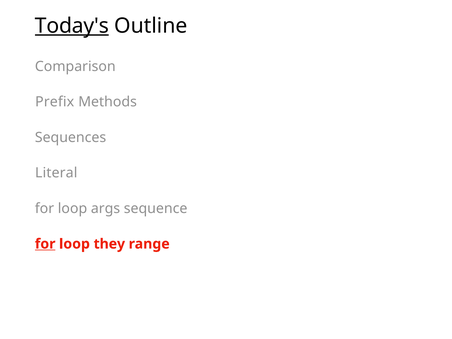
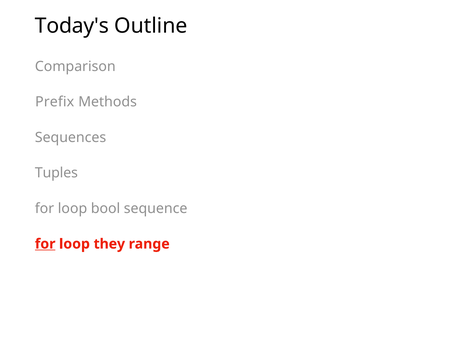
Today's underline: present -> none (72, 26)
Literal: Literal -> Tuples (56, 173)
args: args -> bool (106, 208)
